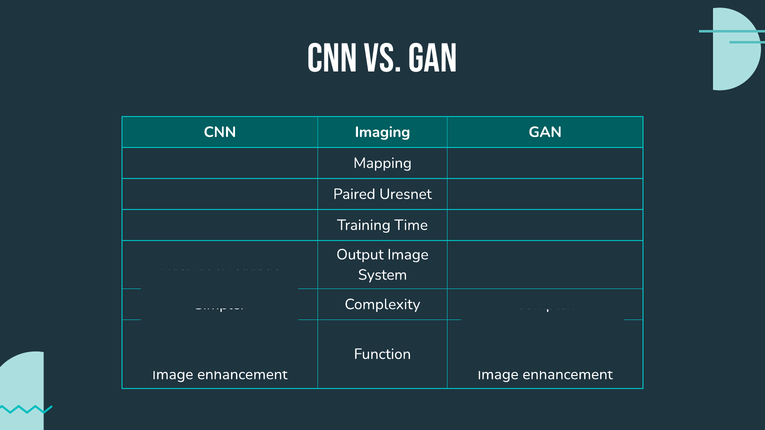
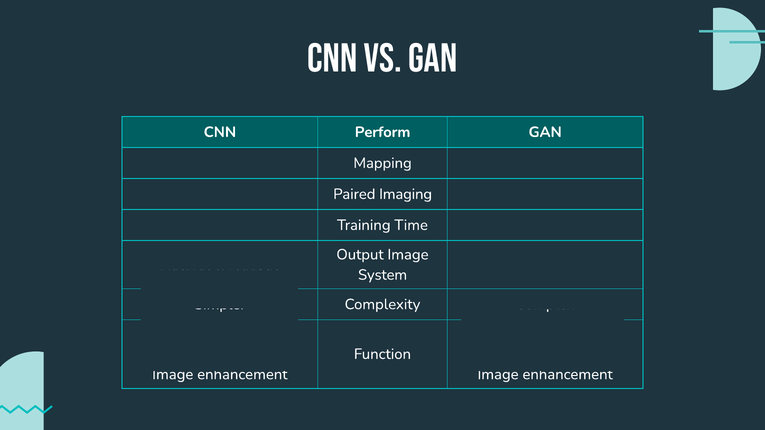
Imaging: Imaging -> Perform (383, 132)
Uresnet: Uresnet -> Imaging (406, 194)
